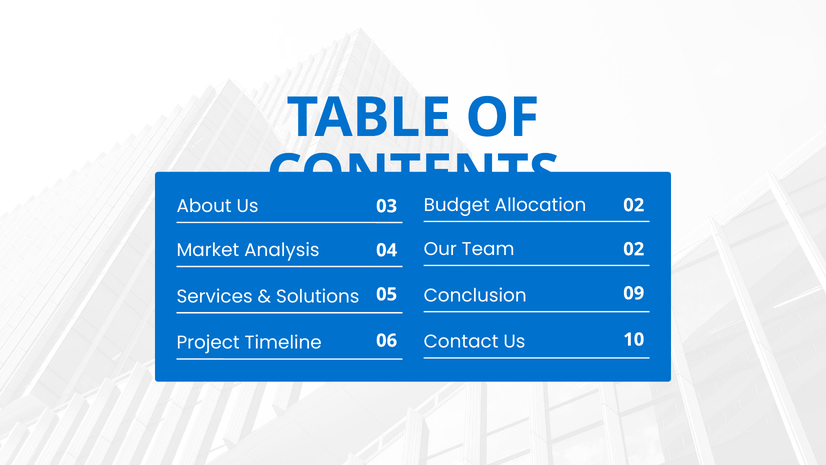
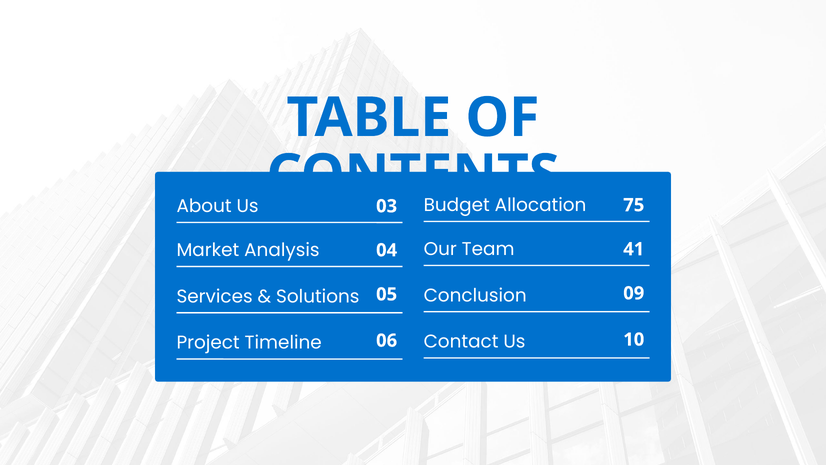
02: 02 -> 75 (634, 205)
04 02: 02 -> 41 (634, 249)
